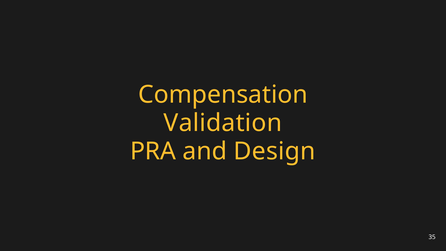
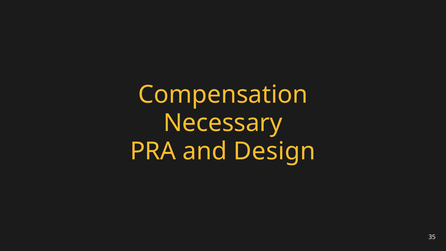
Validation: Validation -> Necessary (223, 123)
